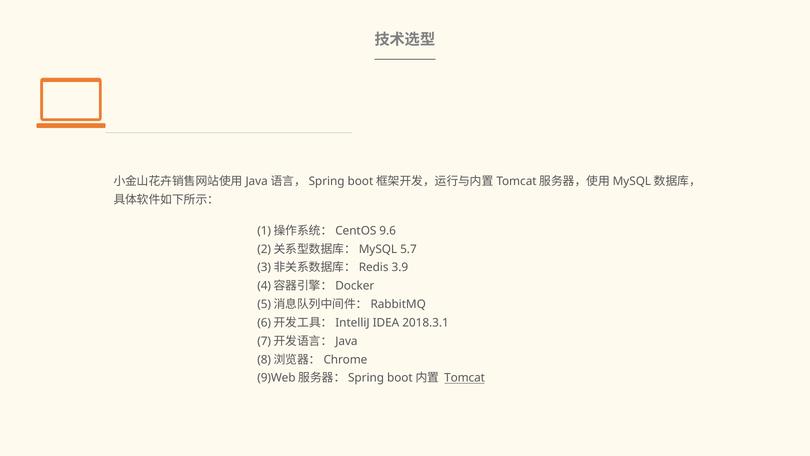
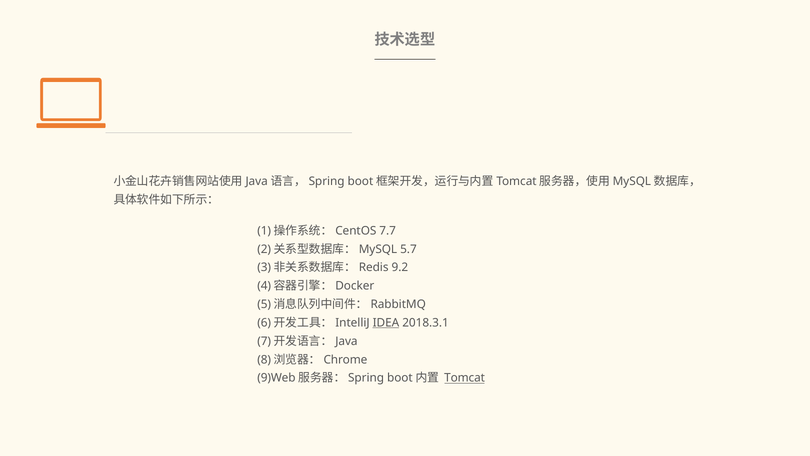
9.6: 9.6 -> 7.7 (388, 231)
3.9: 3.9 -> 9.2 (400, 267)
IDEA underline: none -> present (386, 323)
